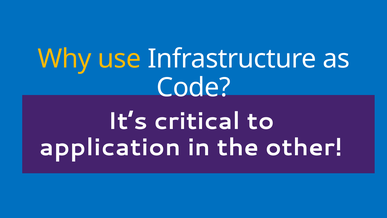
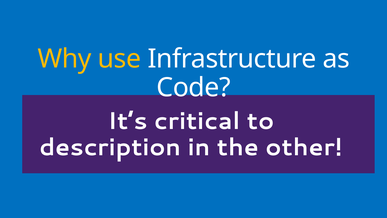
application: application -> description (110, 147)
